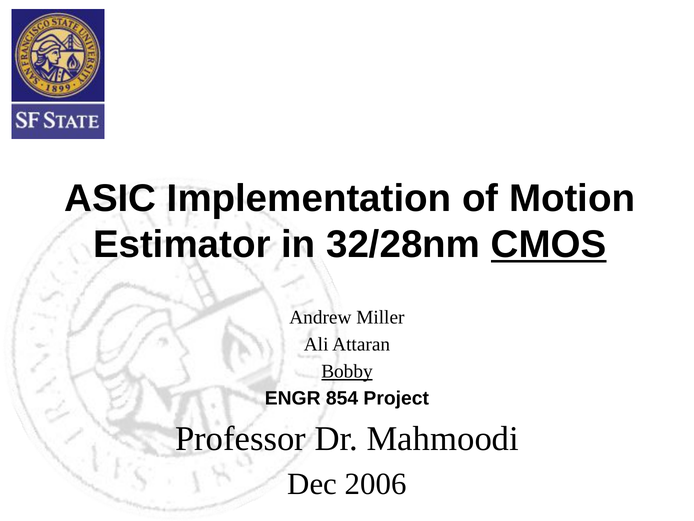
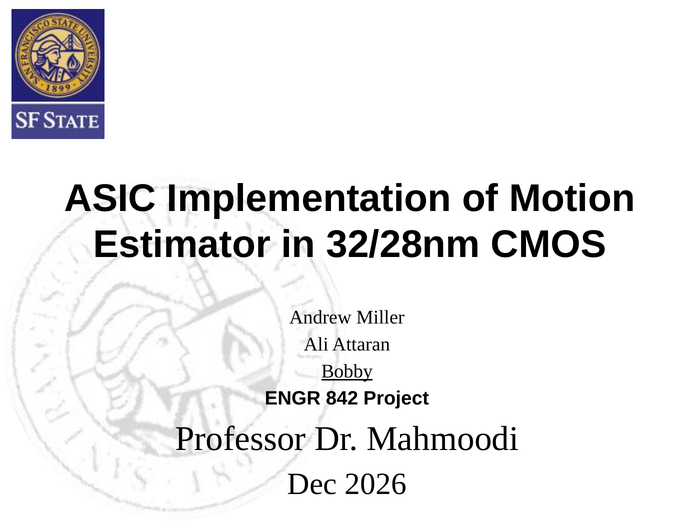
CMOS underline: present -> none (549, 244)
854: 854 -> 842 (342, 398)
2006: 2006 -> 2026 (376, 484)
